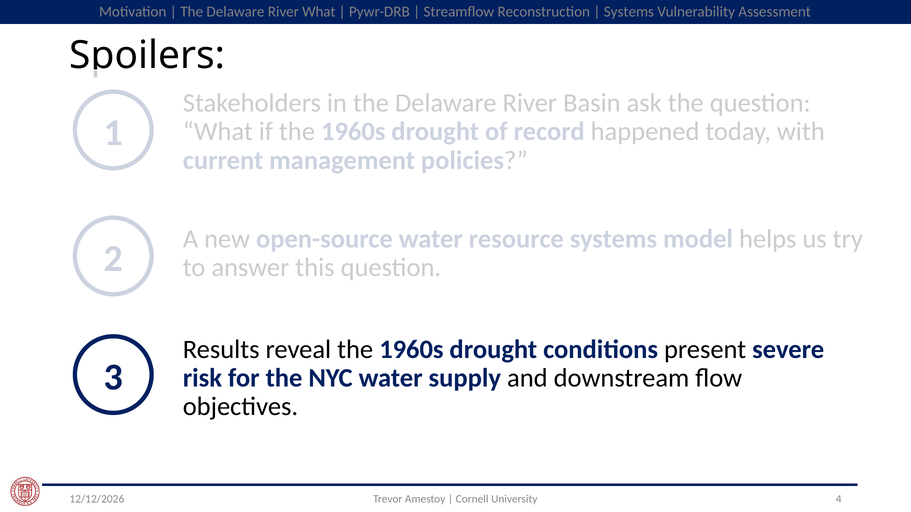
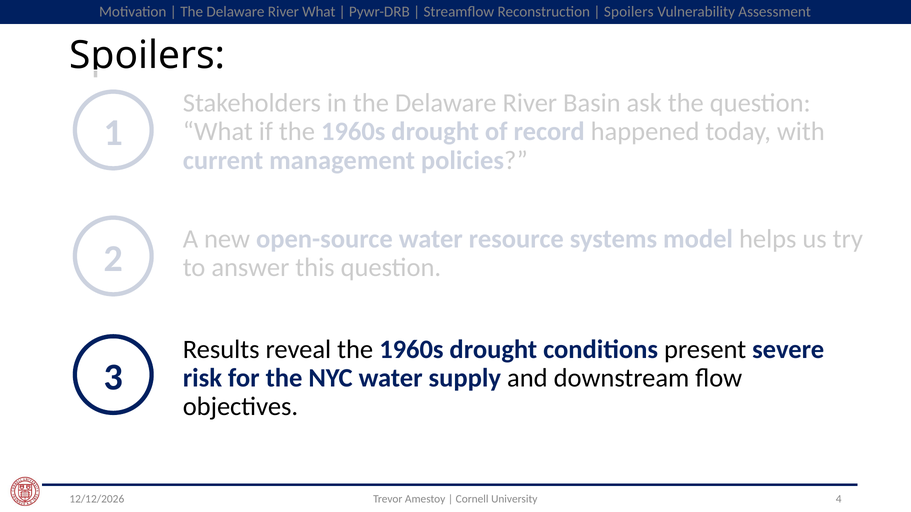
Systems: Systems -> Spoilers (629, 12)
